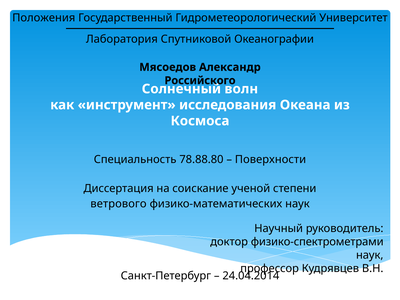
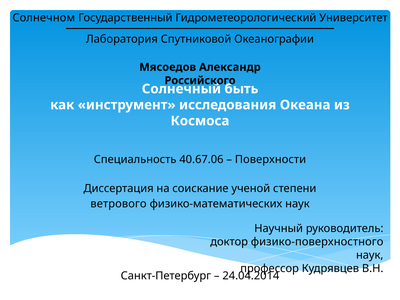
Положения: Положения -> Солнечном (44, 18)
волн: волн -> быть (241, 89)
78.88.80: 78.88.80 -> 40.67.06 (201, 159)
физико-спектрометрами: физико-спектрометрами -> физико-поверхностного (317, 242)
